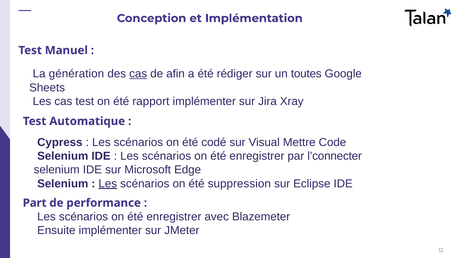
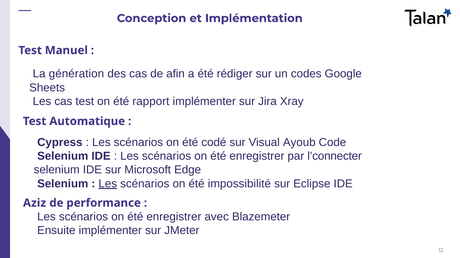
cas underline: present -> none (138, 74)
toutes: toutes -> codes (306, 74)
Mettre: Mettre -> Ayoub (299, 143)
suppression: suppression -> impossibilité (239, 184)
Part: Part -> Aziz (35, 204)
